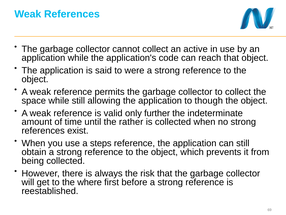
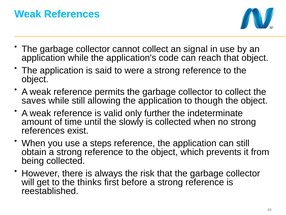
active: active -> signal (196, 49)
space: space -> saves (34, 100)
rather: rather -> slowly (131, 122)
where: where -> thinks (89, 182)
